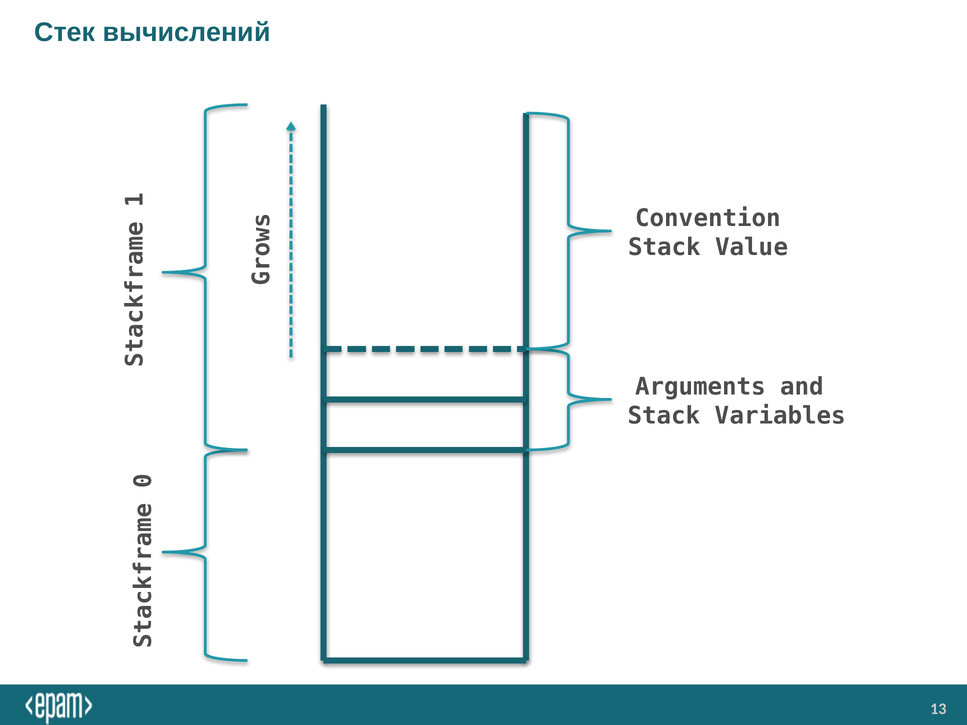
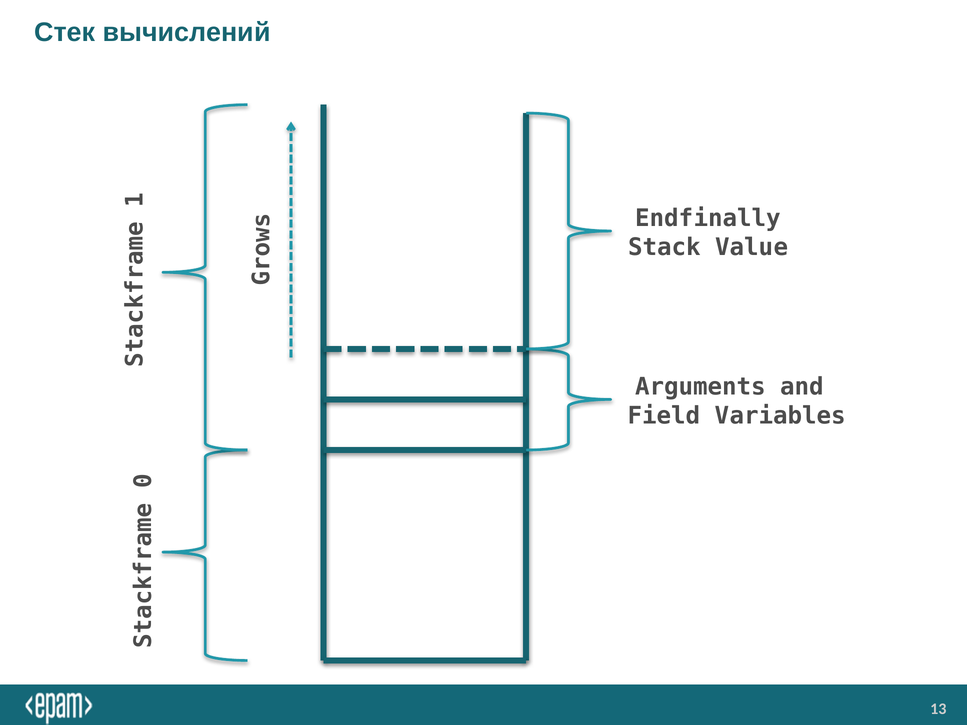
Convention: Convention -> Endfinally (708, 218)
Stack: Stack -> Field (664, 416)
